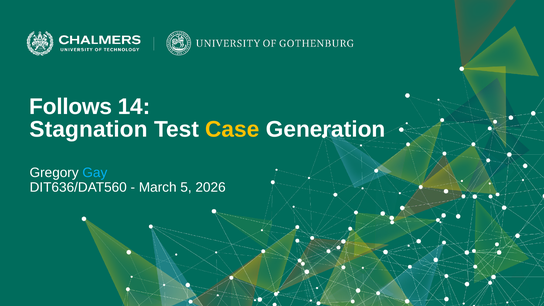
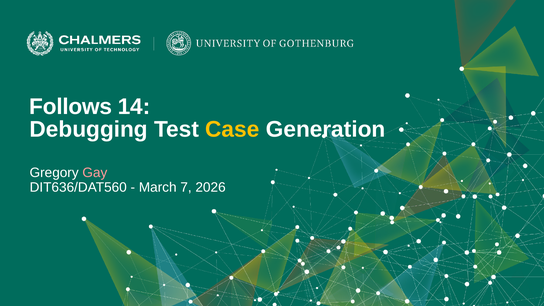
Stagnation: Stagnation -> Debugging (89, 129)
Gay colour: light blue -> pink (95, 173)
5: 5 -> 7 (186, 187)
